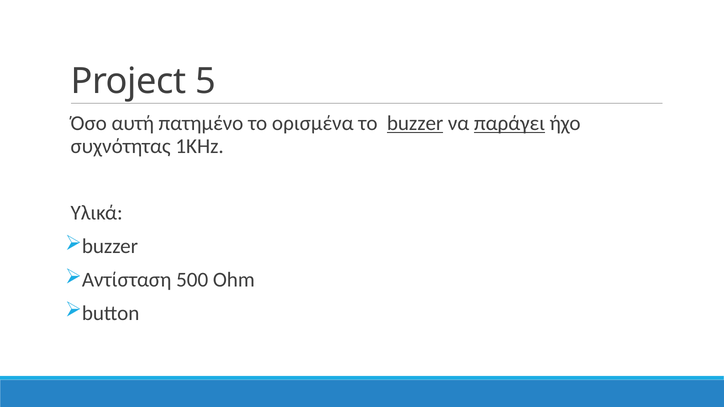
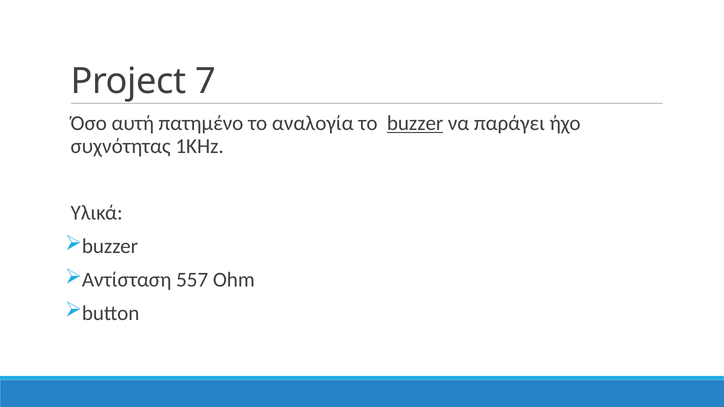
5: 5 -> 7 (206, 81)
ορισμένα: ορισμένα -> αναλογία (313, 124)
παράγει underline: present -> none (510, 124)
500: 500 -> 557 (192, 280)
